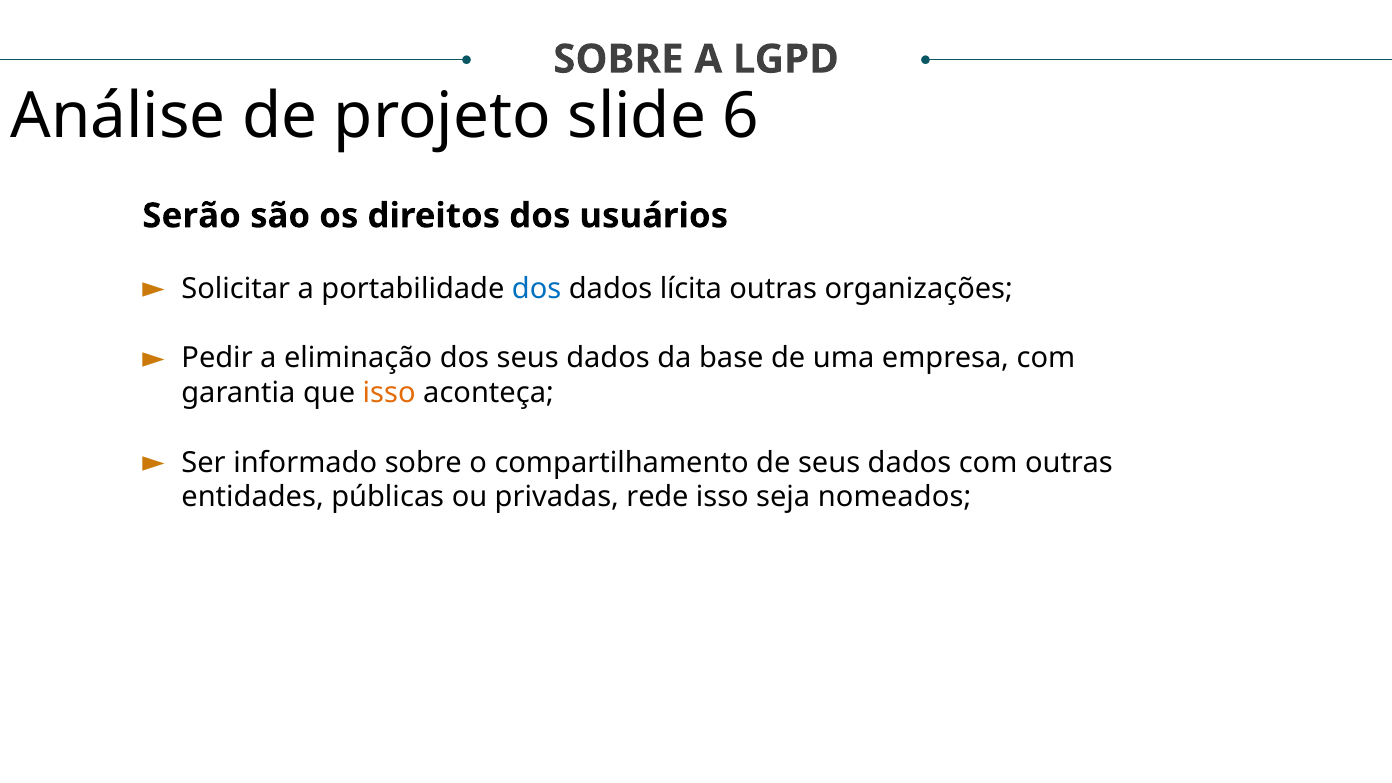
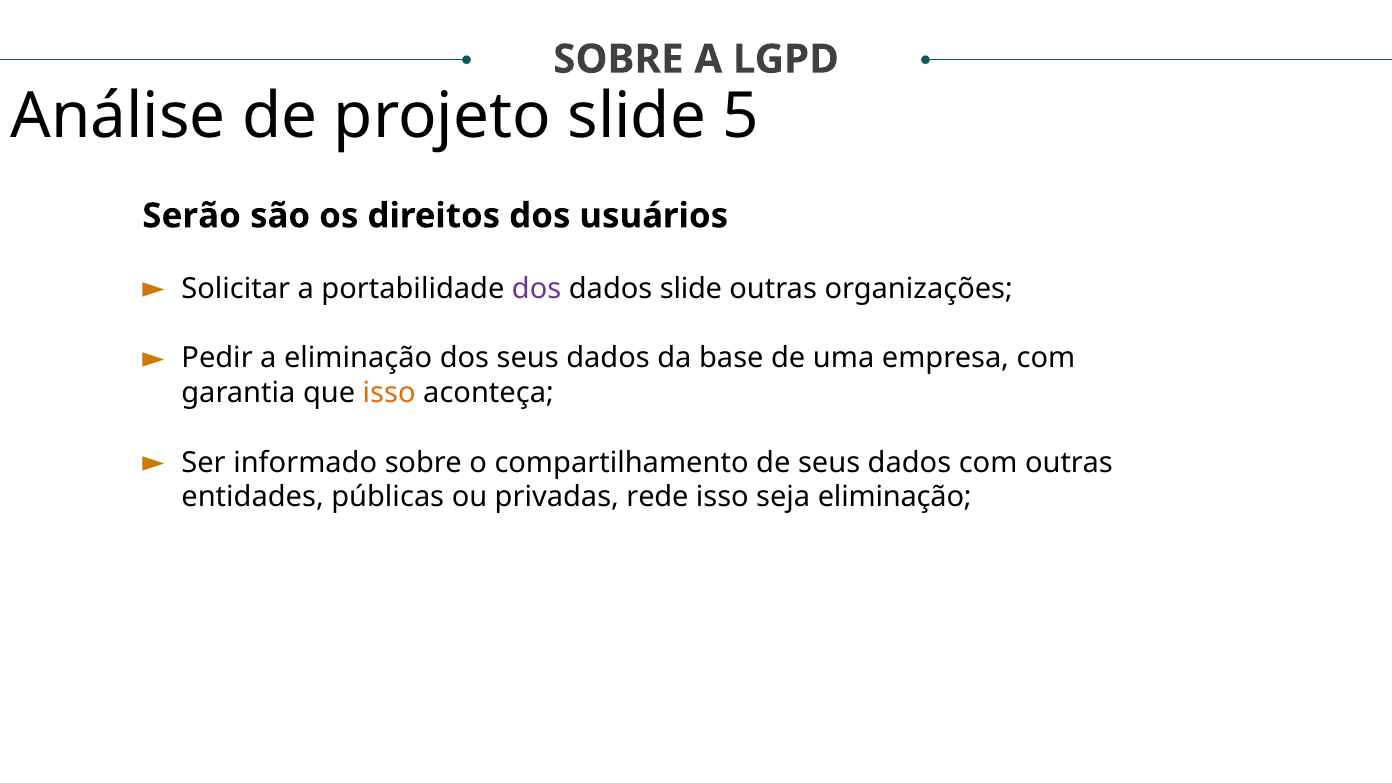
6: 6 -> 5 (741, 117)
dos colour: blue -> purple (537, 289)
dados lícita: lícita -> slide (691, 289)
seja nomeados: nomeados -> eliminação (895, 497)
